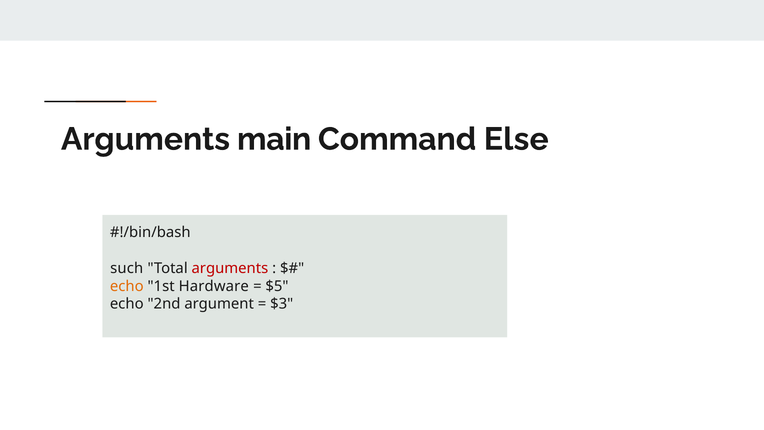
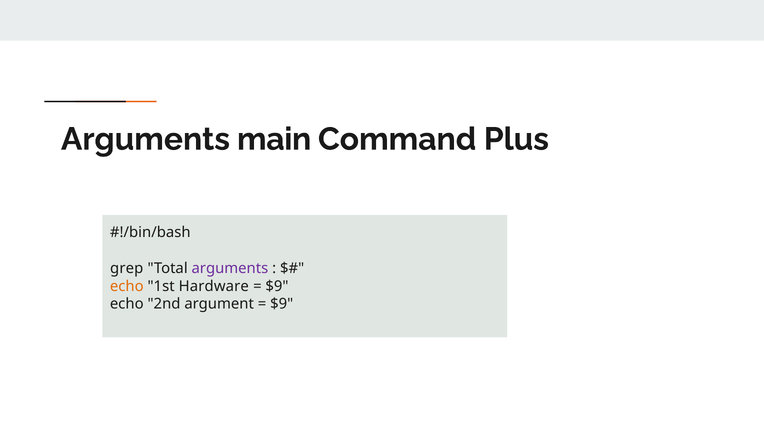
Else: Else -> Plus (516, 139)
such: such -> grep (127, 268)
arguments colour: red -> purple (230, 268)
$5: $5 -> $9 (277, 286)
$3: $3 -> $9 (282, 304)
